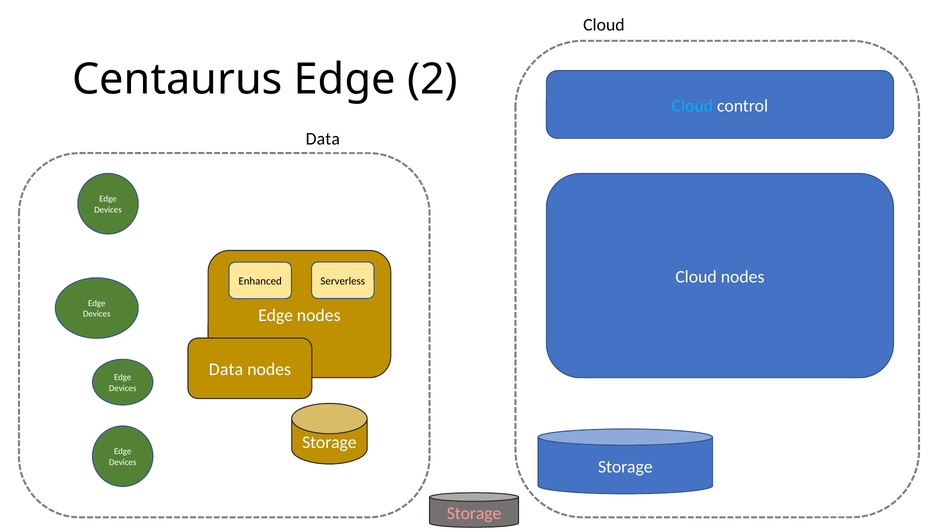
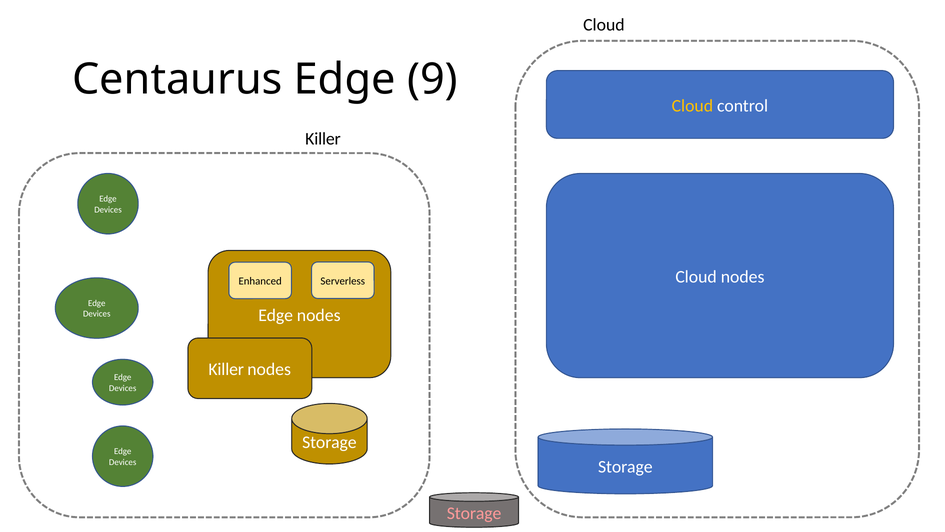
2: 2 -> 9 (433, 79)
Cloud colour: light blue -> yellow (692, 106)
Data: Data -> Killer (323, 139)
Data: Data -> Killer (226, 369)
